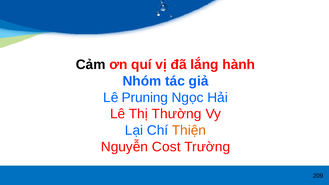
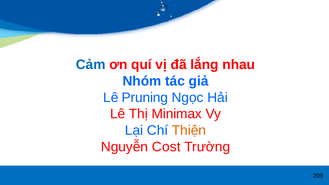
Cảm colour: black -> blue (91, 65)
hành: hành -> nhau (239, 65)
Thường: Thường -> Minimax (177, 114)
